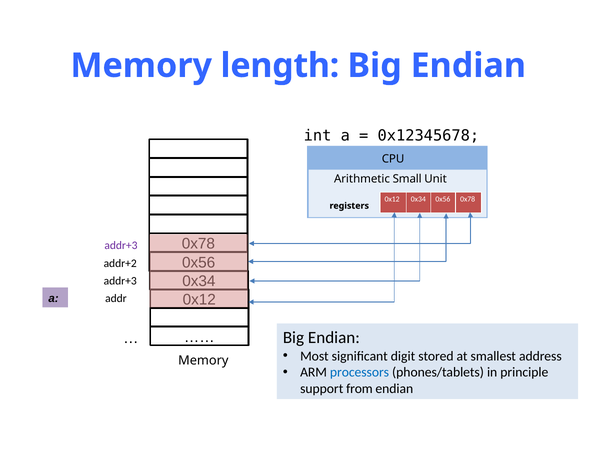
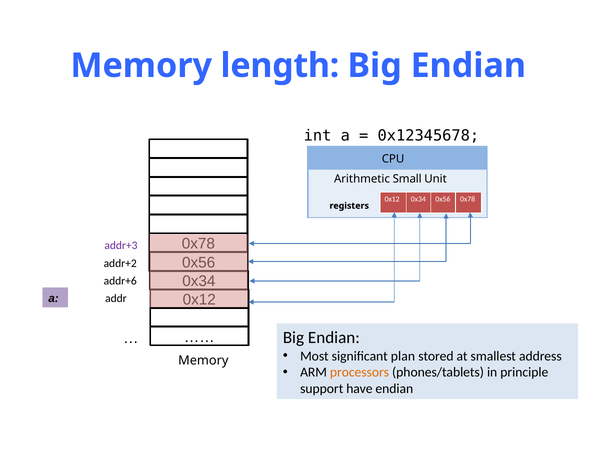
addr+3: addr+3 -> addr+6 (120, 281)
digit: digit -> plan (403, 356)
processors colour: blue -> orange (360, 372)
from: from -> have (359, 388)
